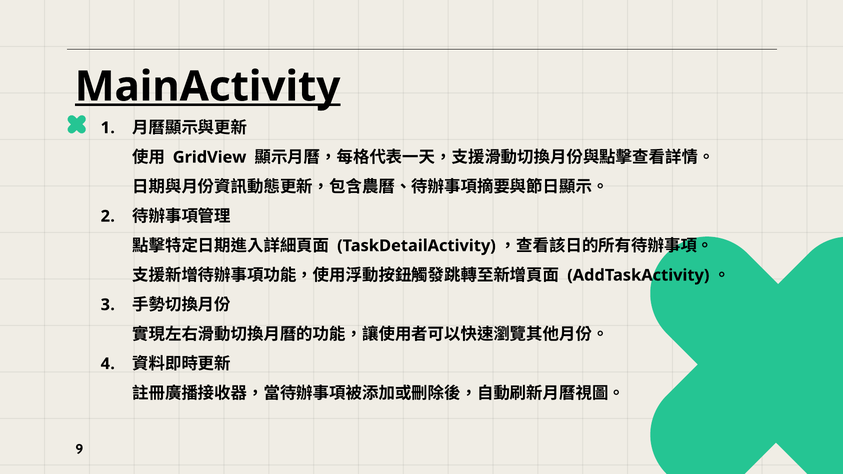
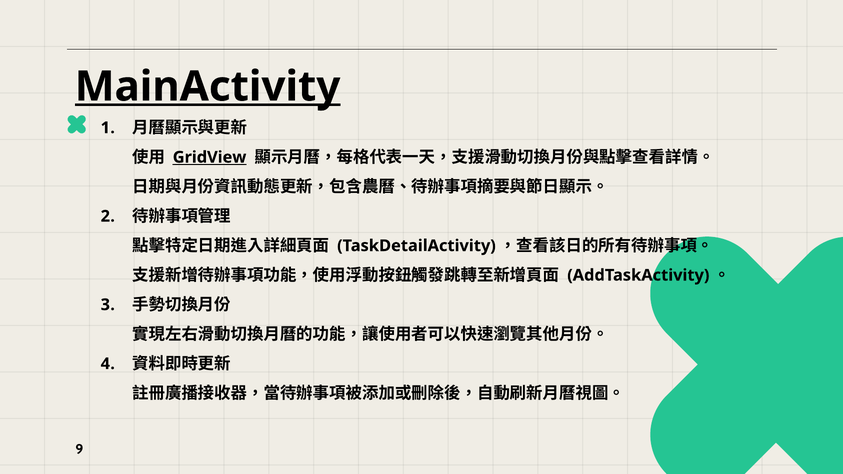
GridView underline: none -> present (210, 157)
